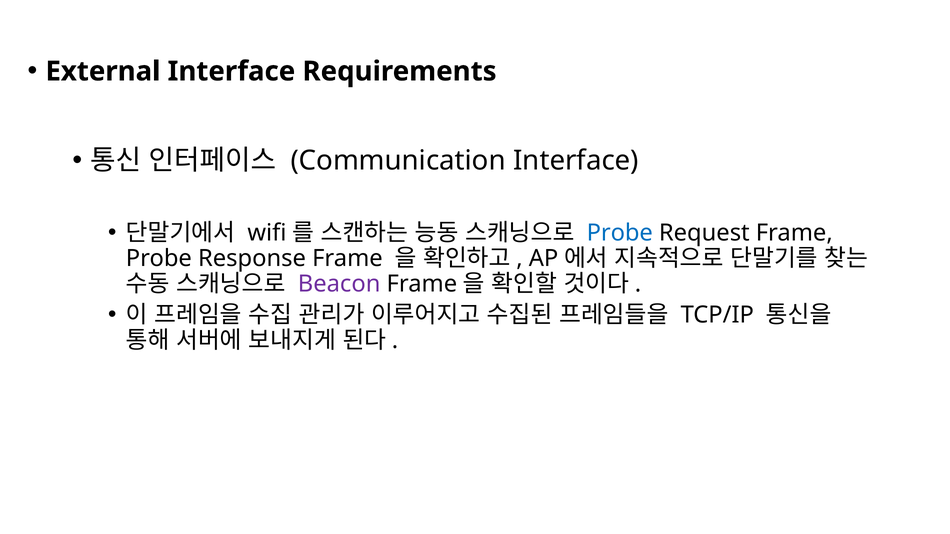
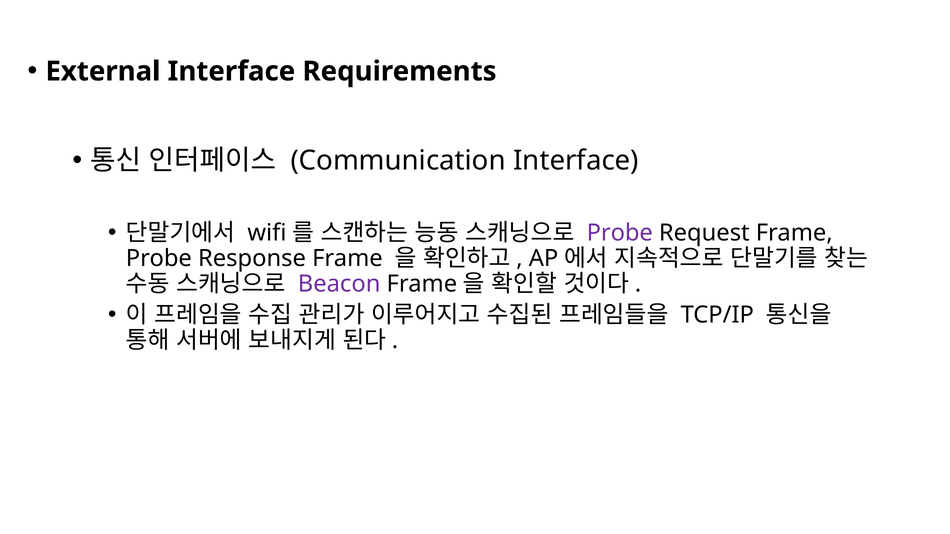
Probe colour: blue -> purple (620, 233)
